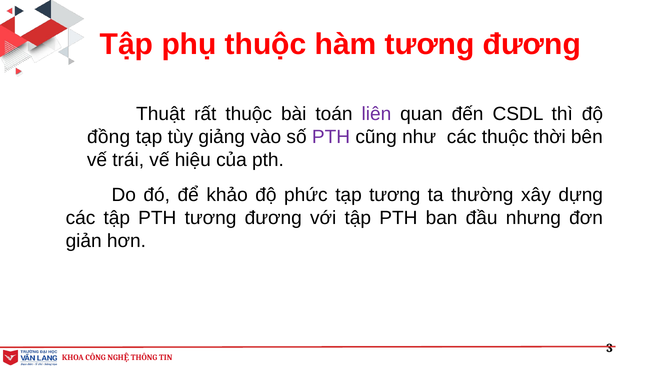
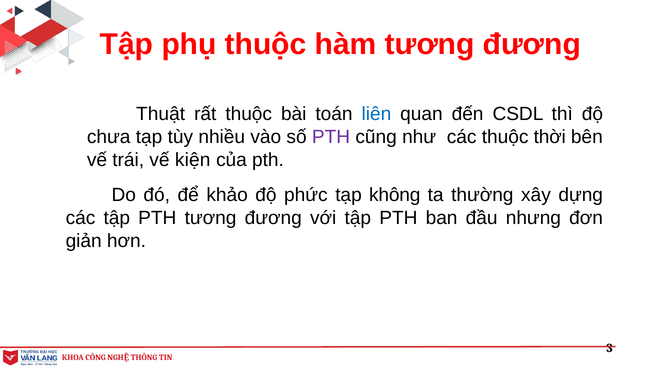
liên colour: purple -> blue (376, 114)
đồng: đồng -> chưa (109, 137)
giảng: giảng -> nhiều (222, 137)
hiệu: hiệu -> kiện (193, 160)
tạp tương: tương -> không (395, 195)
